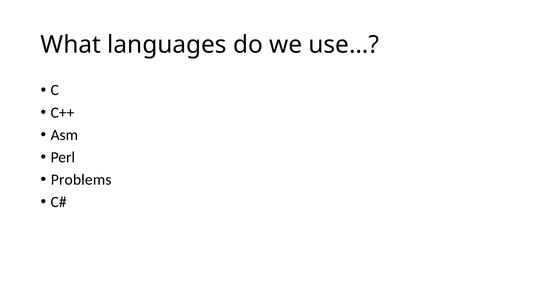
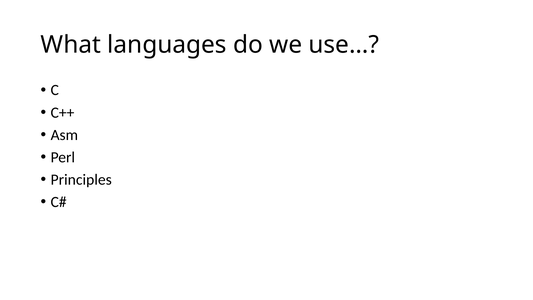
Problems: Problems -> Principles (81, 180)
